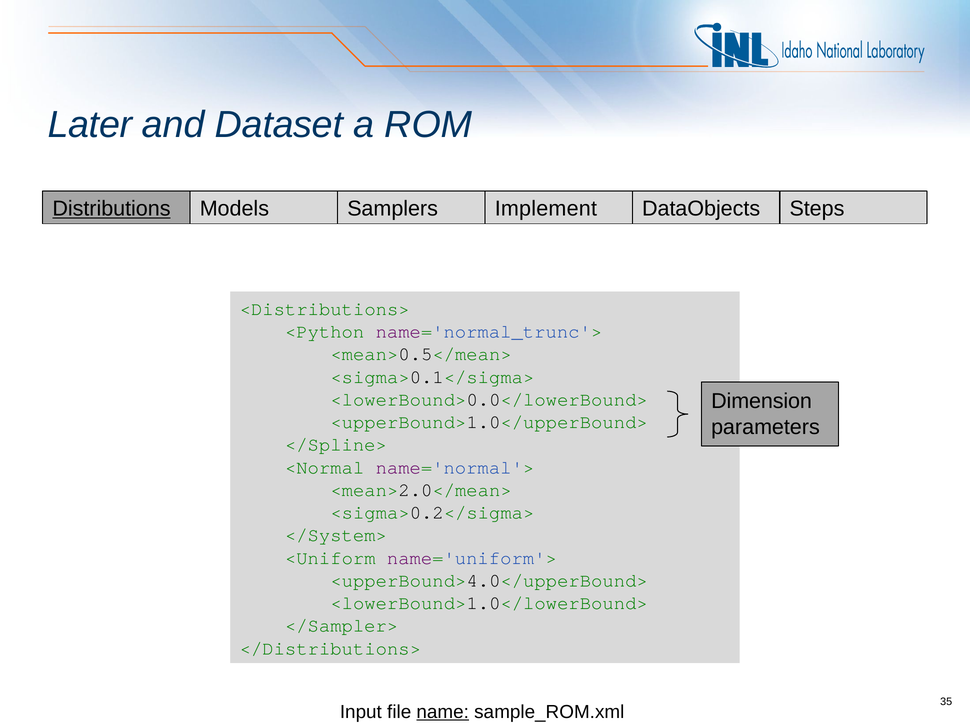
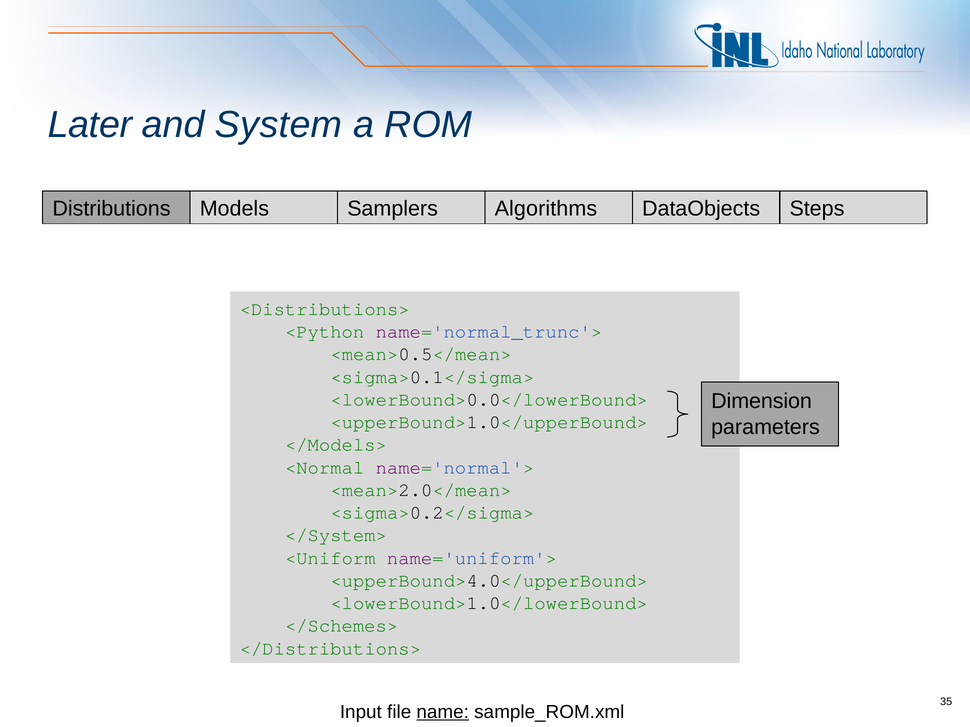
Dataset: Dataset -> System (279, 125)
Distributions underline: present -> none (111, 209)
Implement: Implement -> Algorithms (546, 209)
</Spline>: </Spline> -> </Models> (336, 445)
</Sampler>: </Sampler> -> </Schemes> (342, 626)
